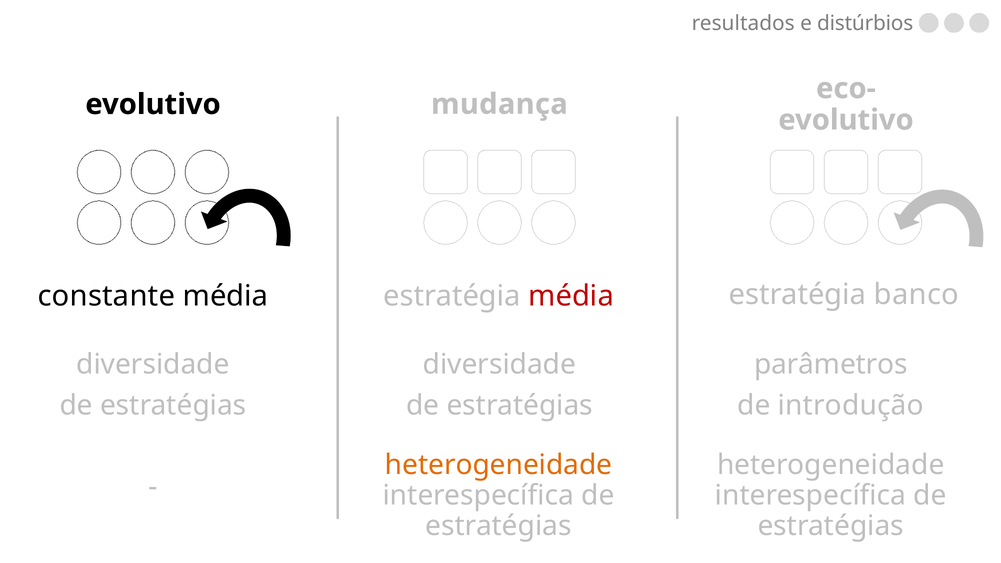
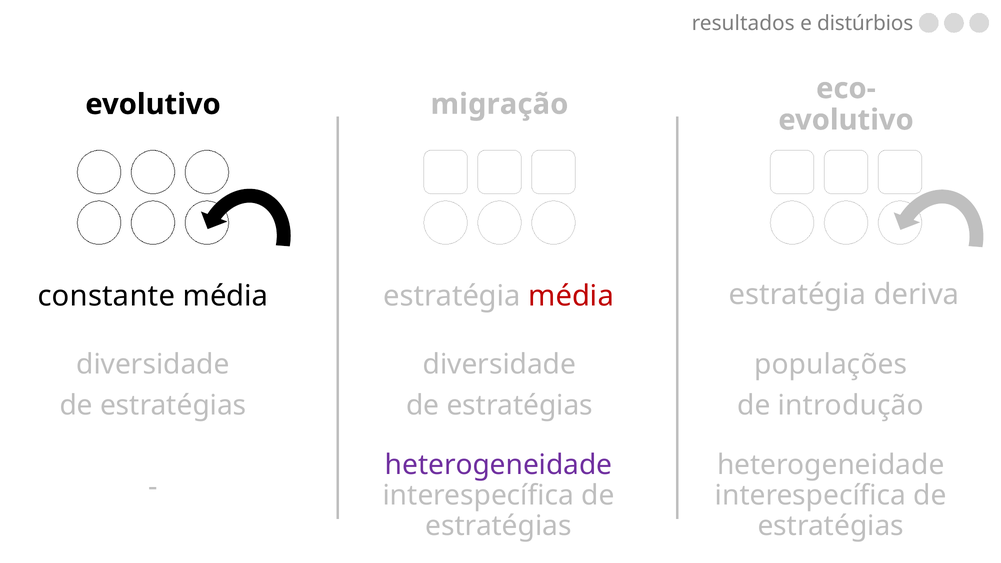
mudança: mudança -> migração (499, 104)
banco: banco -> deriva (917, 295)
parâmetros: parâmetros -> populações (831, 365)
heterogeneidade colour: orange -> purple (499, 465)
